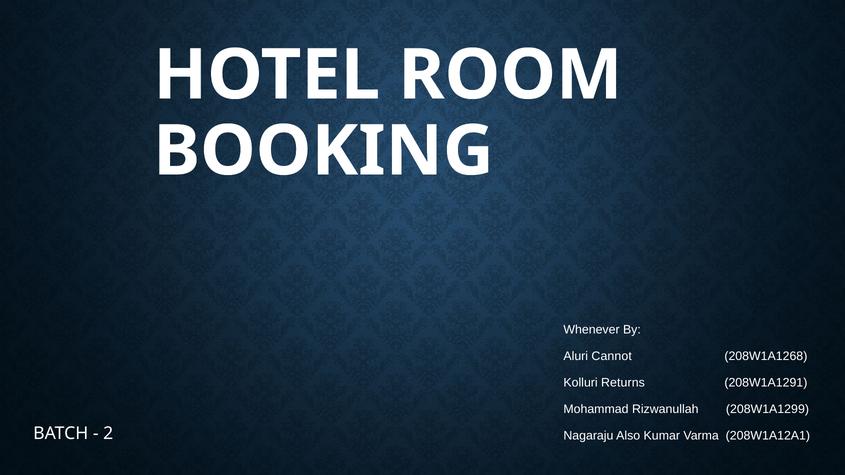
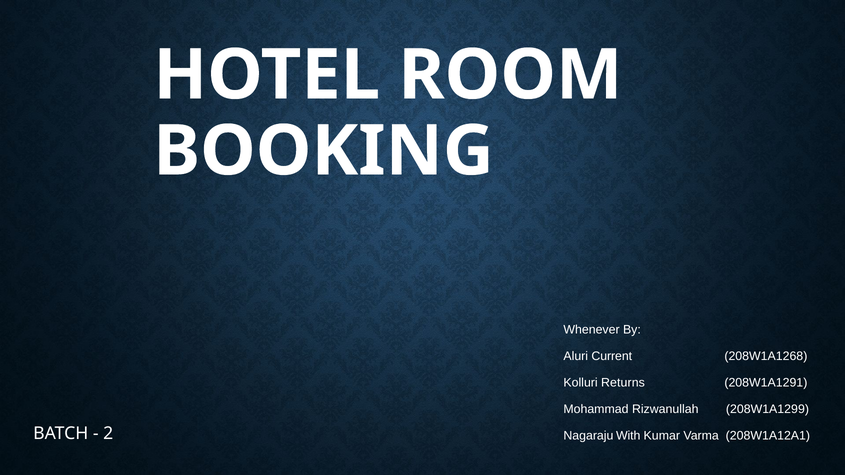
Cannot: Cannot -> Current (612, 356)
Also: Also -> With (628, 436)
